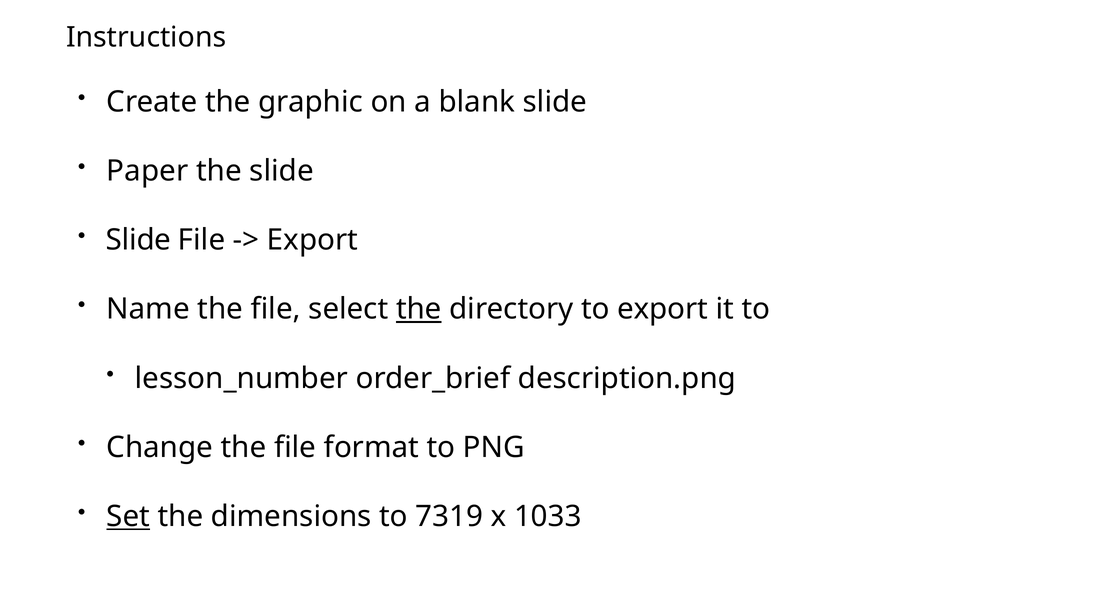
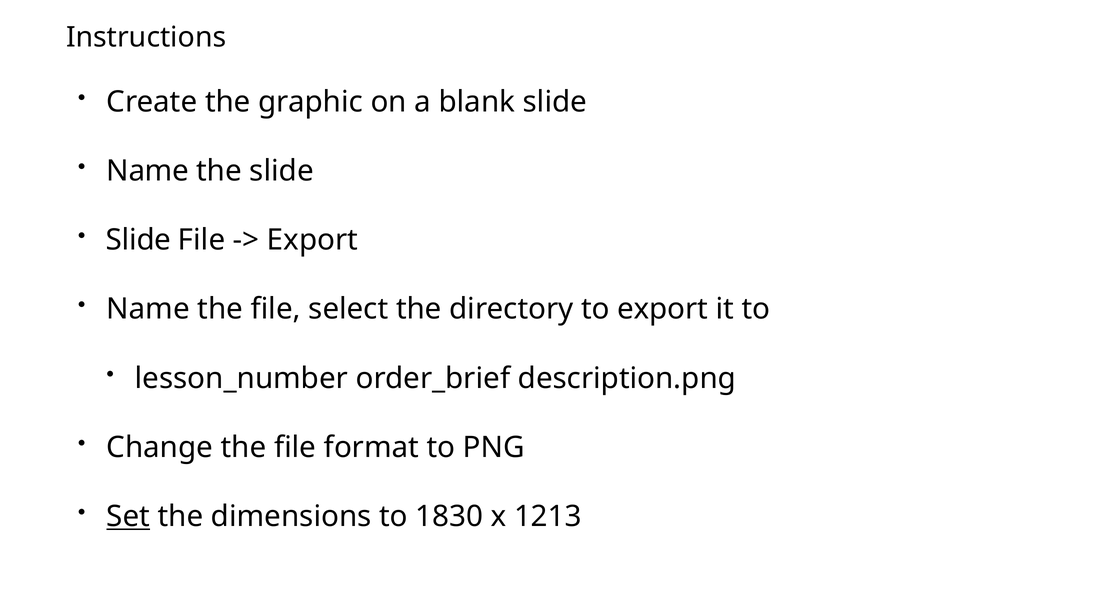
Paper: Paper -> Name (148, 171)
the underline: present -> none (419, 309)
7319: 7319 -> 1830 (449, 516)
1033: 1033 -> 1213 (548, 516)
